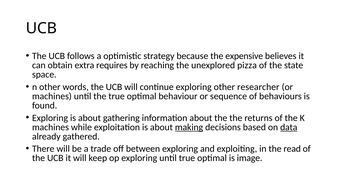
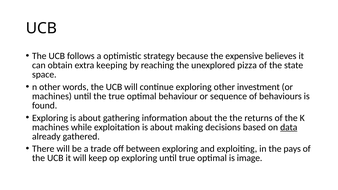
requires: requires -> keeping (112, 65)
researcher: researcher -> investment (258, 87)
making underline: present -> none (189, 127)
read: read -> pays (292, 149)
